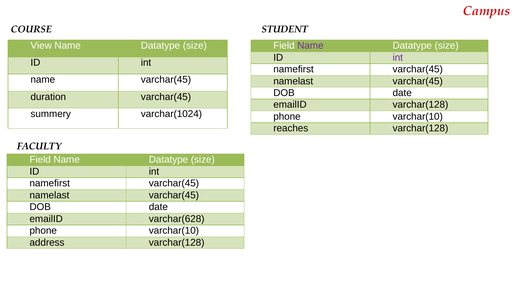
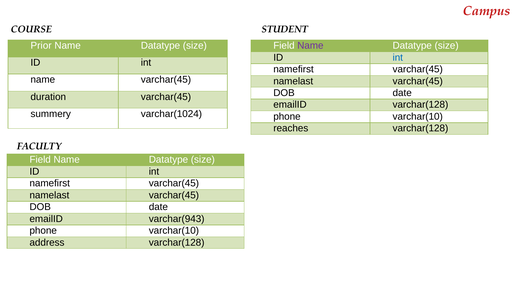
View: View -> Prior (41, 46)
int colour: purple -> blue (398, 57)
varchar(628: varchar(628 -> varchar(943 (177, 219)
